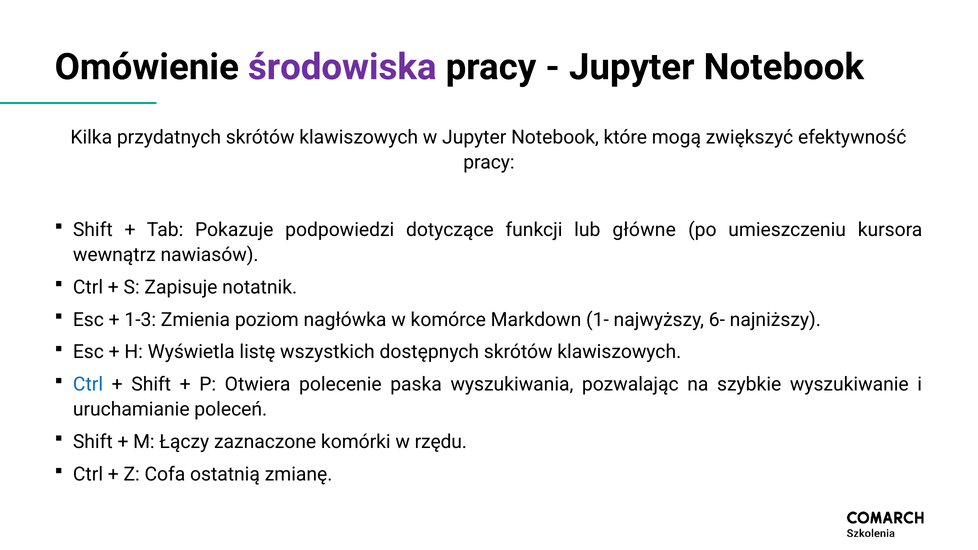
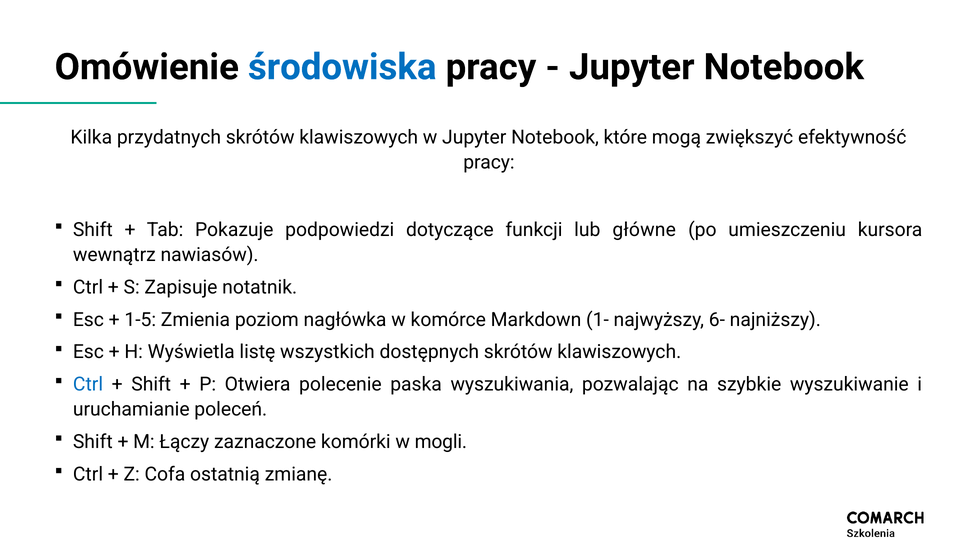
środowiska colour: purple -> blue (342, 67)
1-3: 1-3 -> 1-5 (140, 320)
rzędu: rzędu -> mogli (441, 442)
